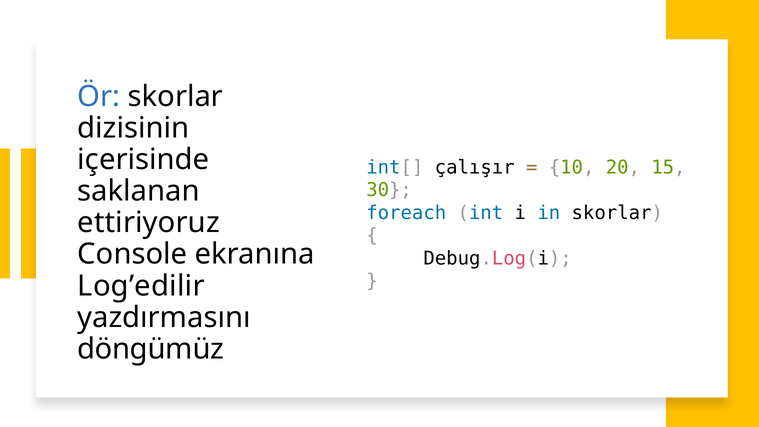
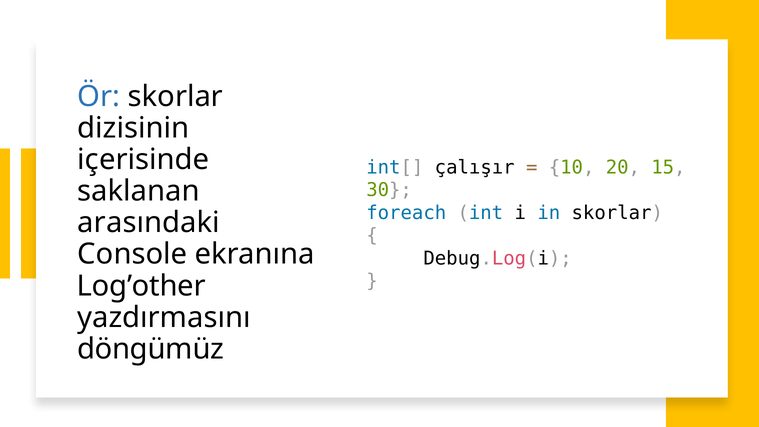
ettiriyoruz: ettiriyoruz -> arasındaki (149, 223)
Log’edilir: Log’edilir -> Log’other (141, 286)
